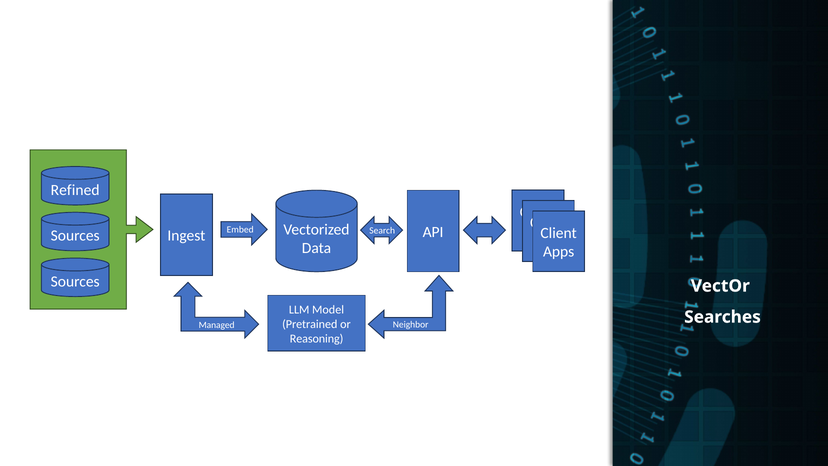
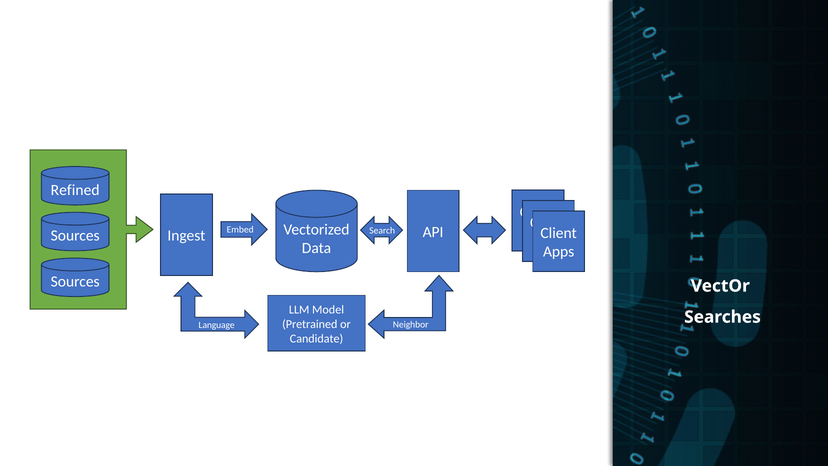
Managed: Managed -> Language (217, 325)
Reasoning: Reasoning -> Candidate (317, 338)
